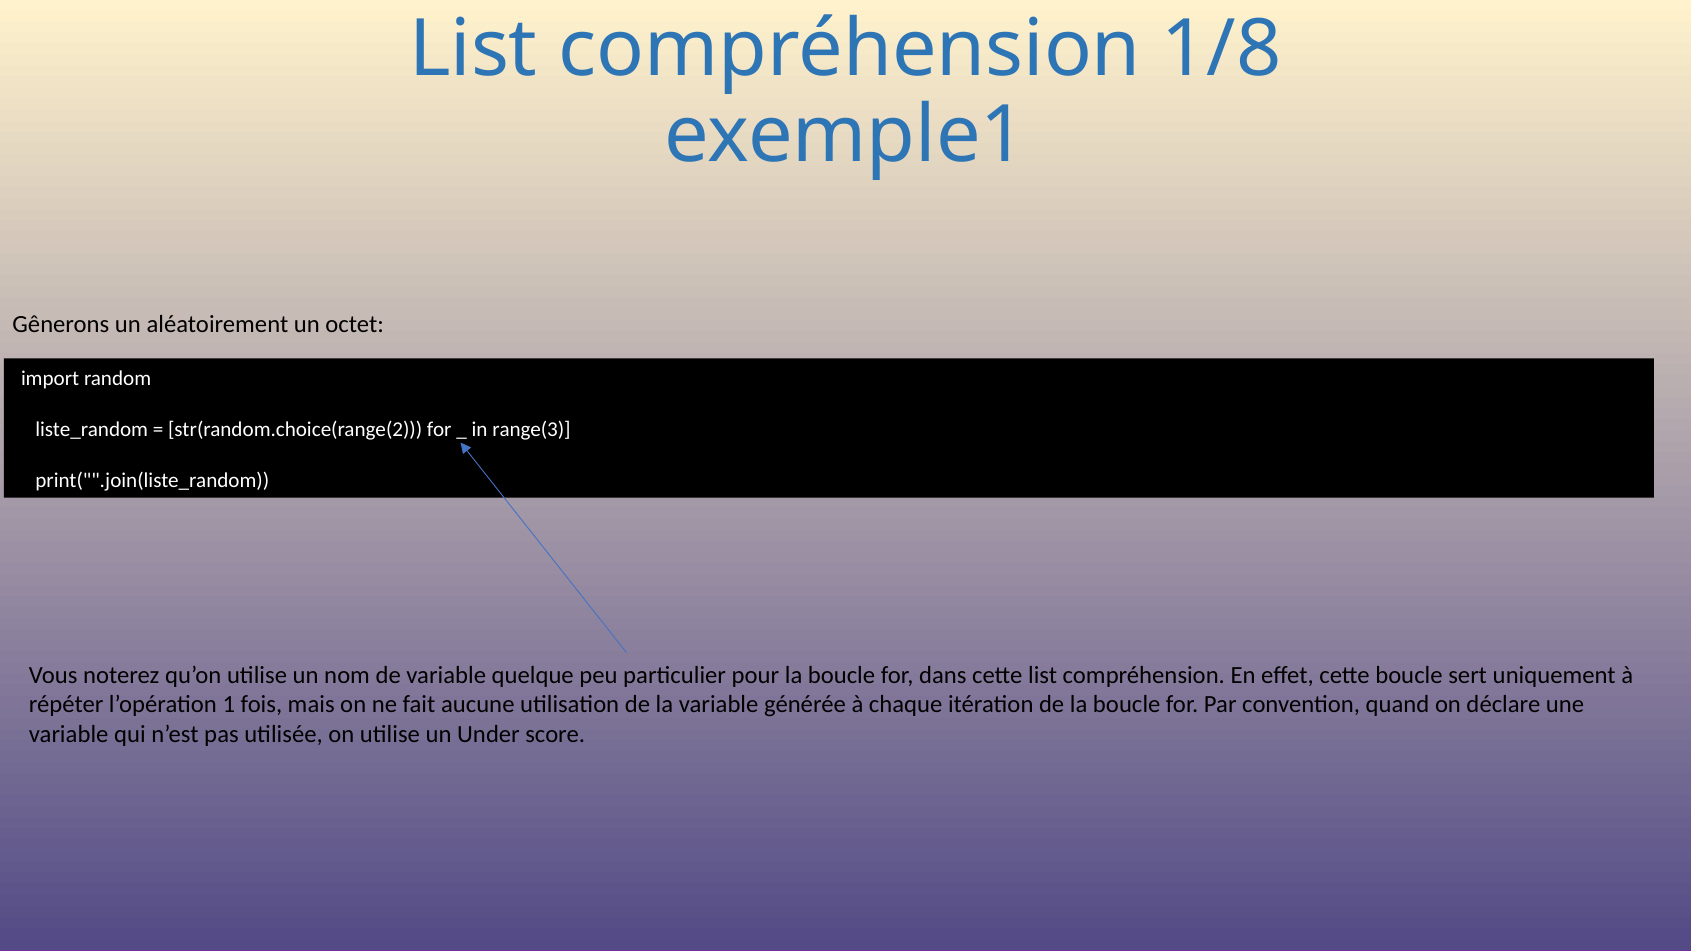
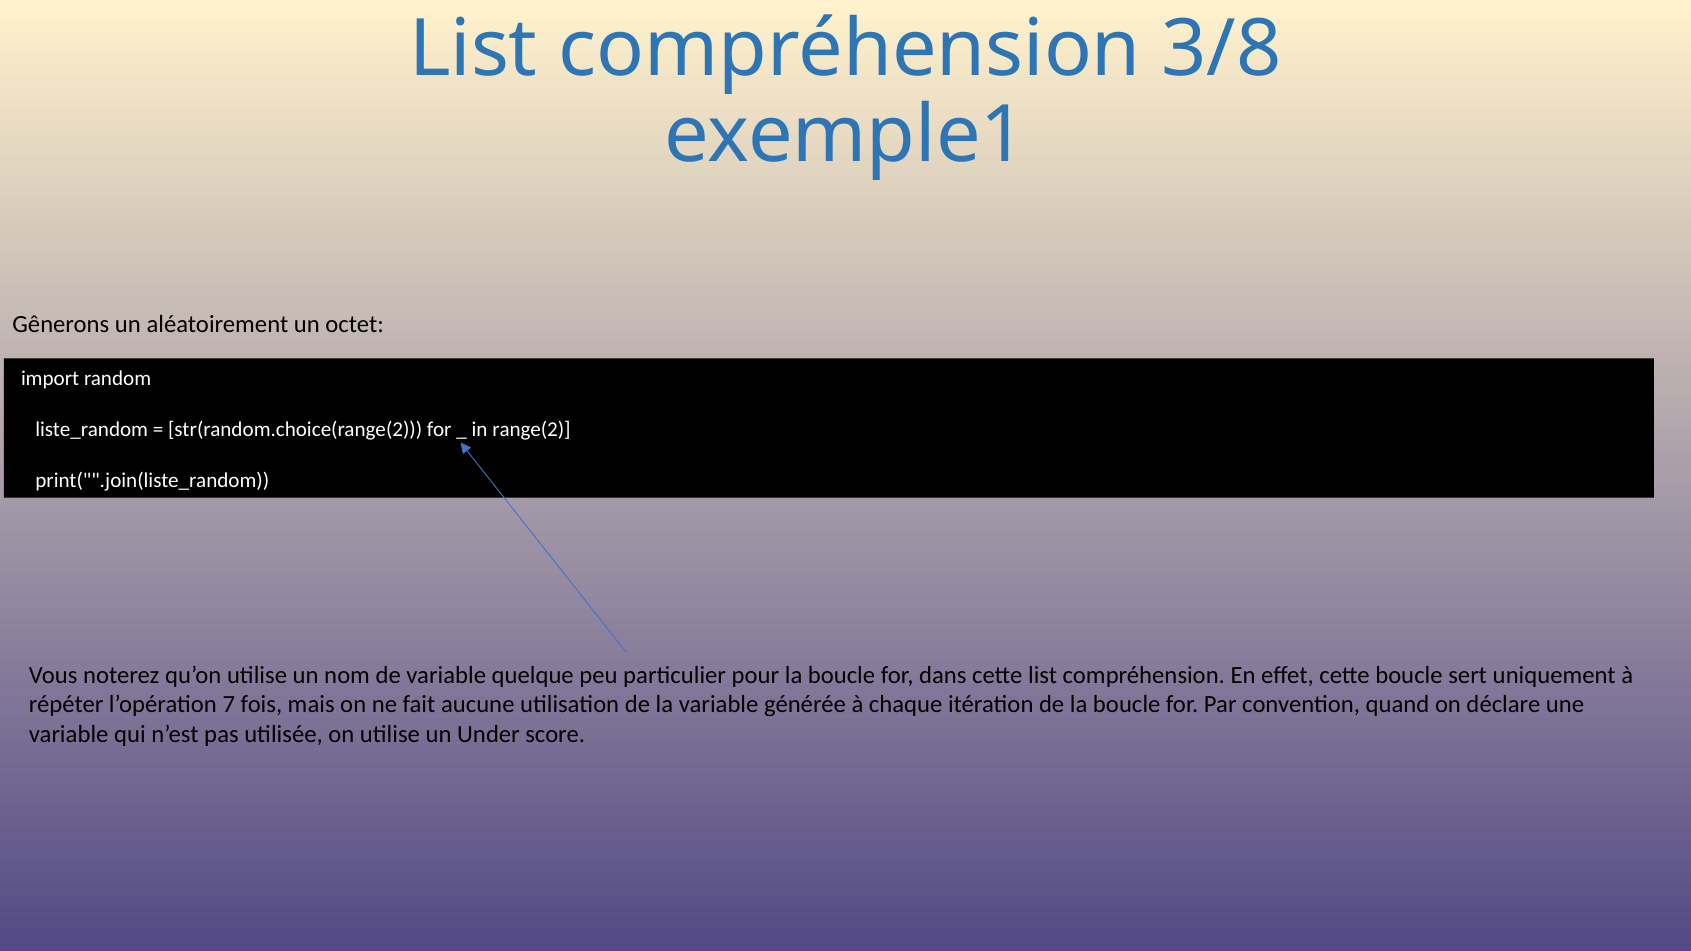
1/8: 1/8 -> 3/8 (1222, 50)
range(3: range(3 -> range(2 (531, 430)
1: 1 -> 7 (229, 705)
